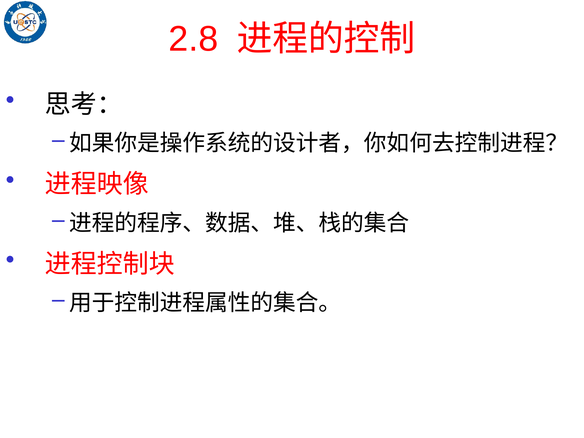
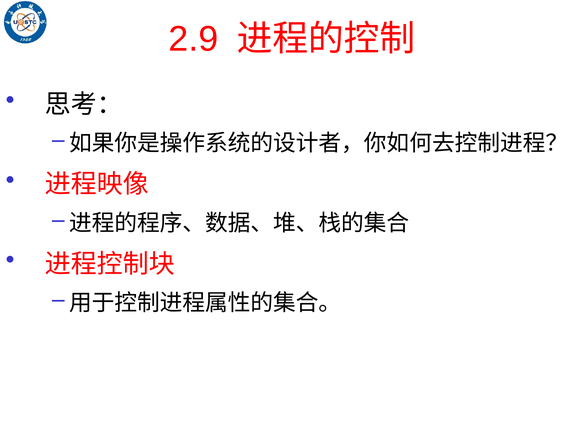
2.8: 2.8 -> 2.9 (193, 39)
